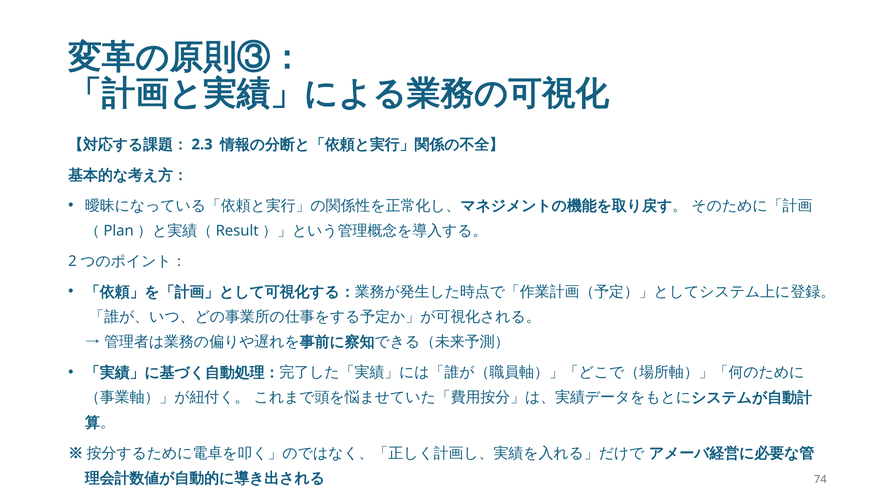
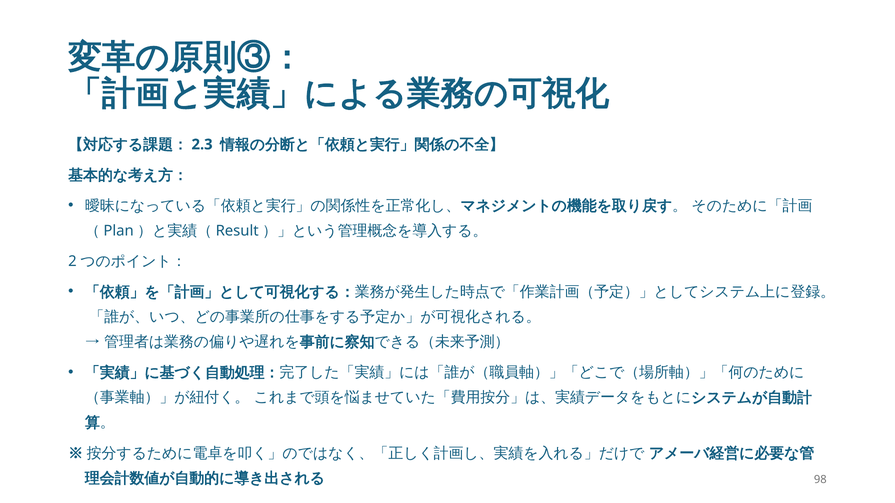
74: 74 -> 98 (820, 480)
